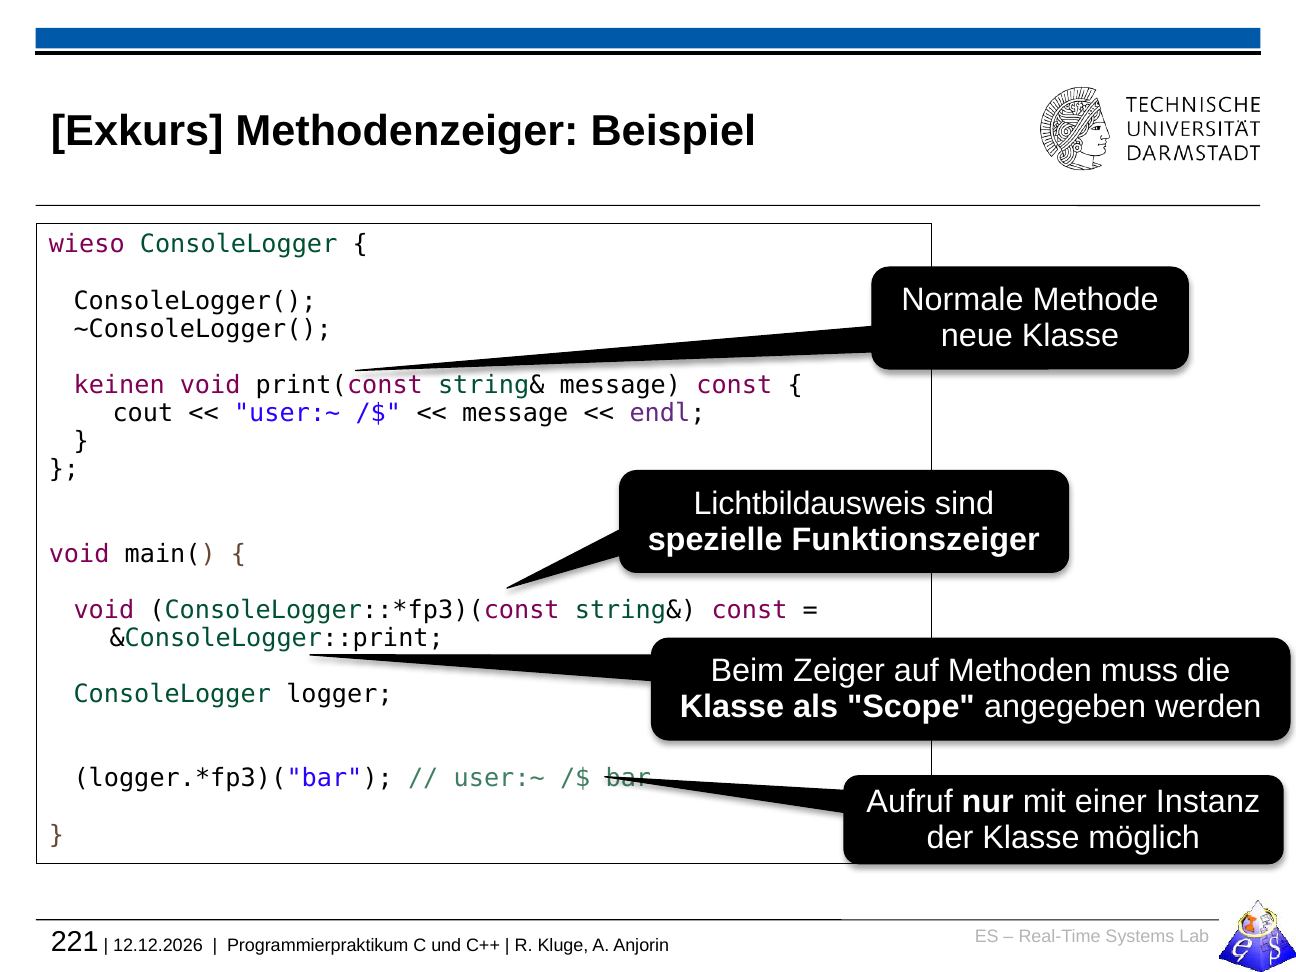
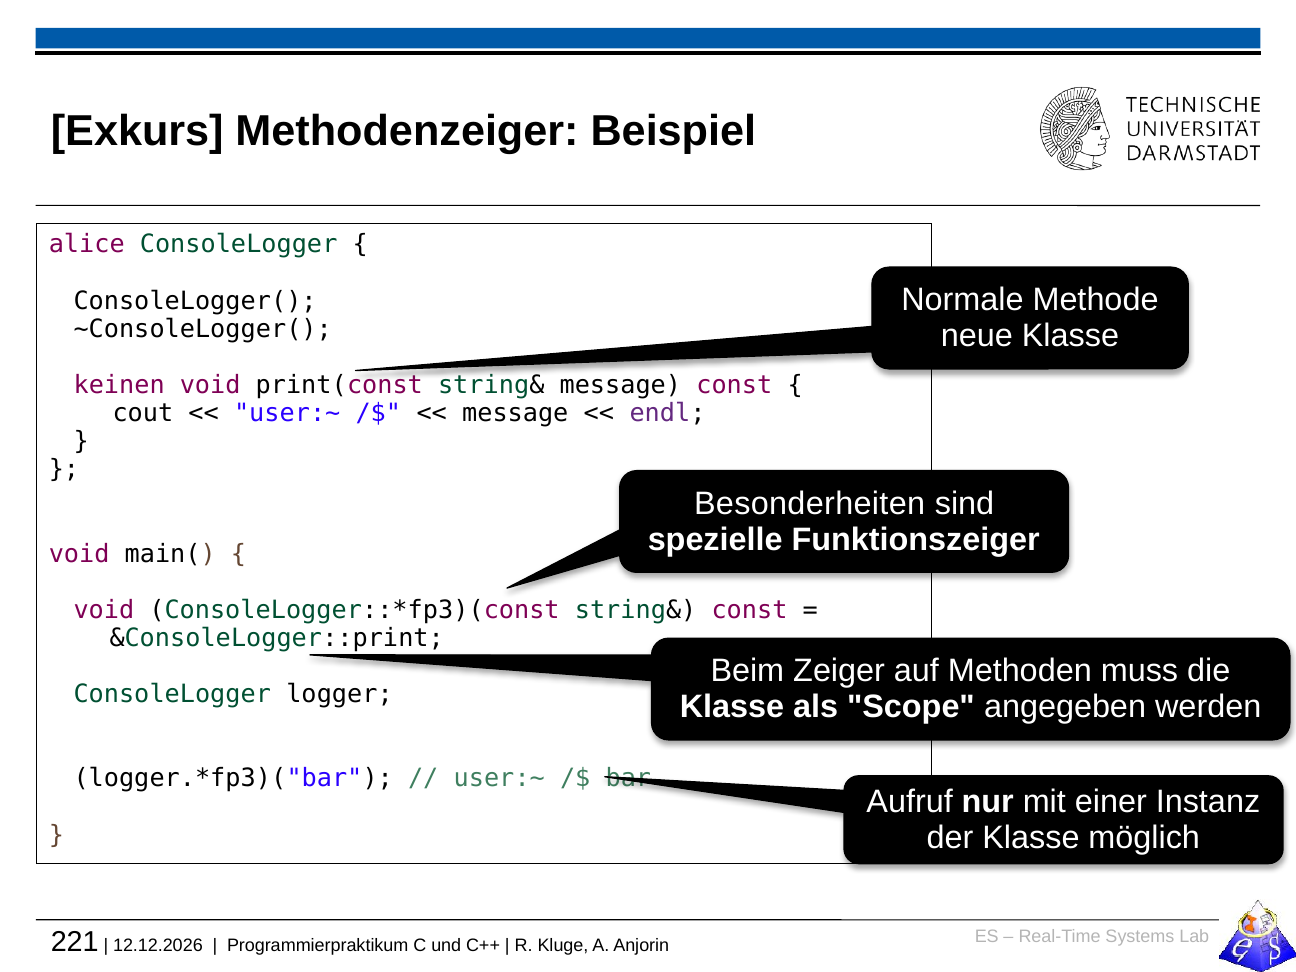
wieso: wieso -> alice (87, 245)
Lichtbildausweis: Lichtbildausweis -> Besonderheiten (810, 504)
